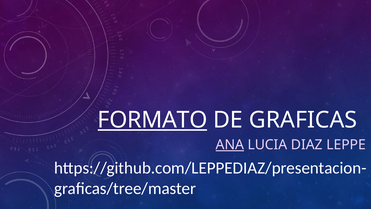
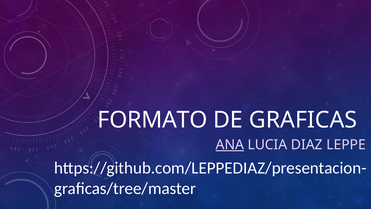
FORMATO underline: present -> none (152, 120)
